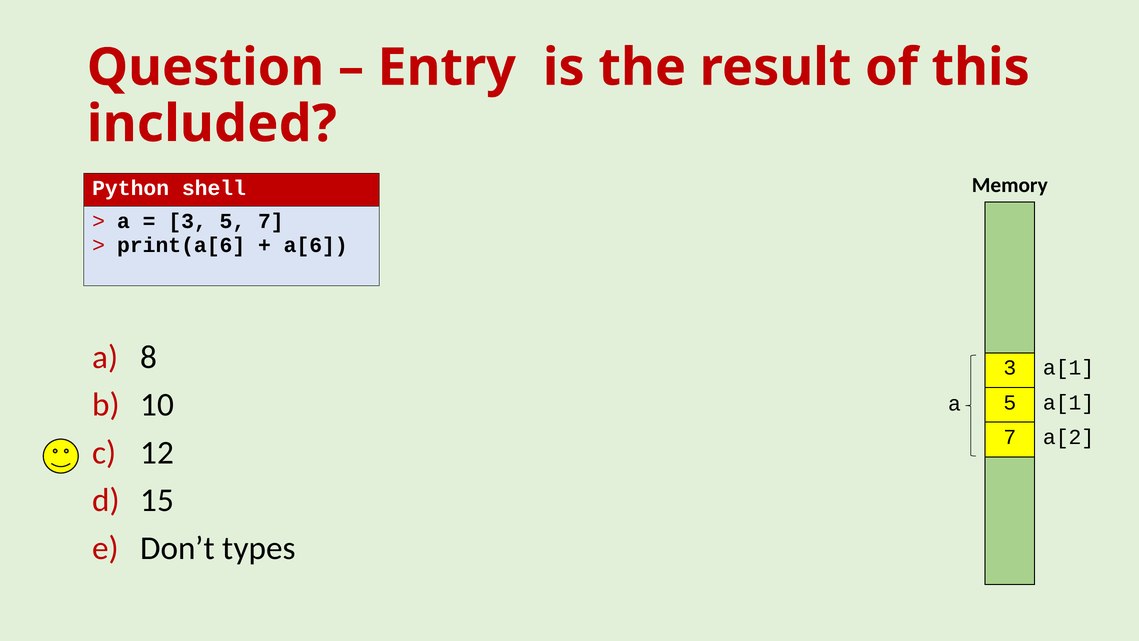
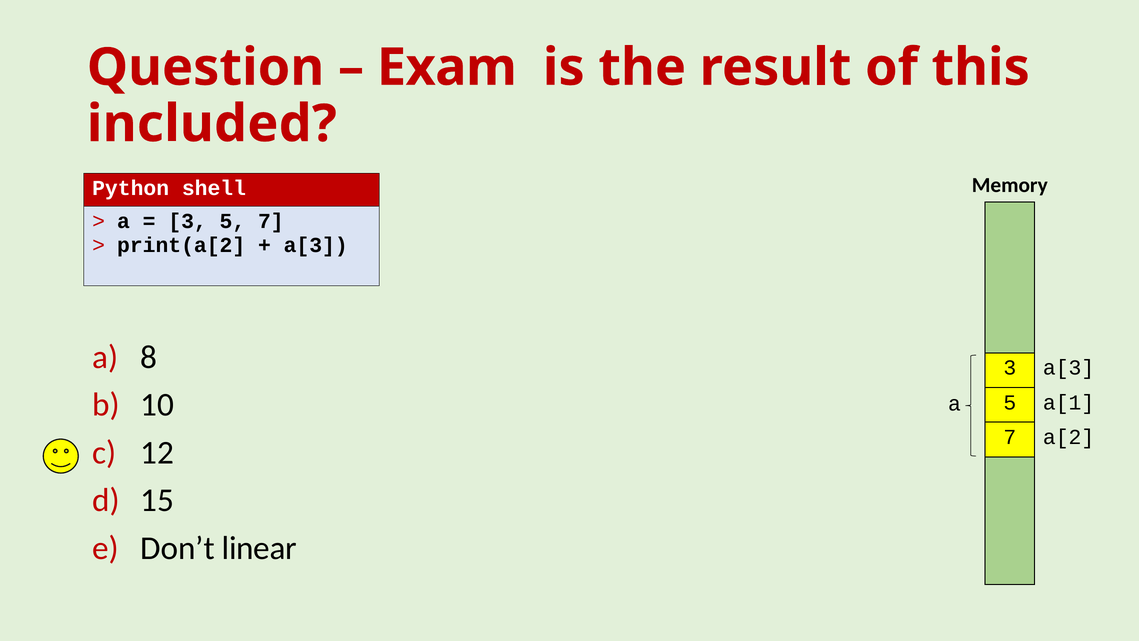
Entry: Entry -> Exam (447, 67)
print(a[6: print(a[6 -> print(a[2 (181, 245)
a[6: a[6 -> a[3 (316, 245)
3 a[1: a[1 -> a[3 (1069, 368)
types: types -> linear (259, 548)
